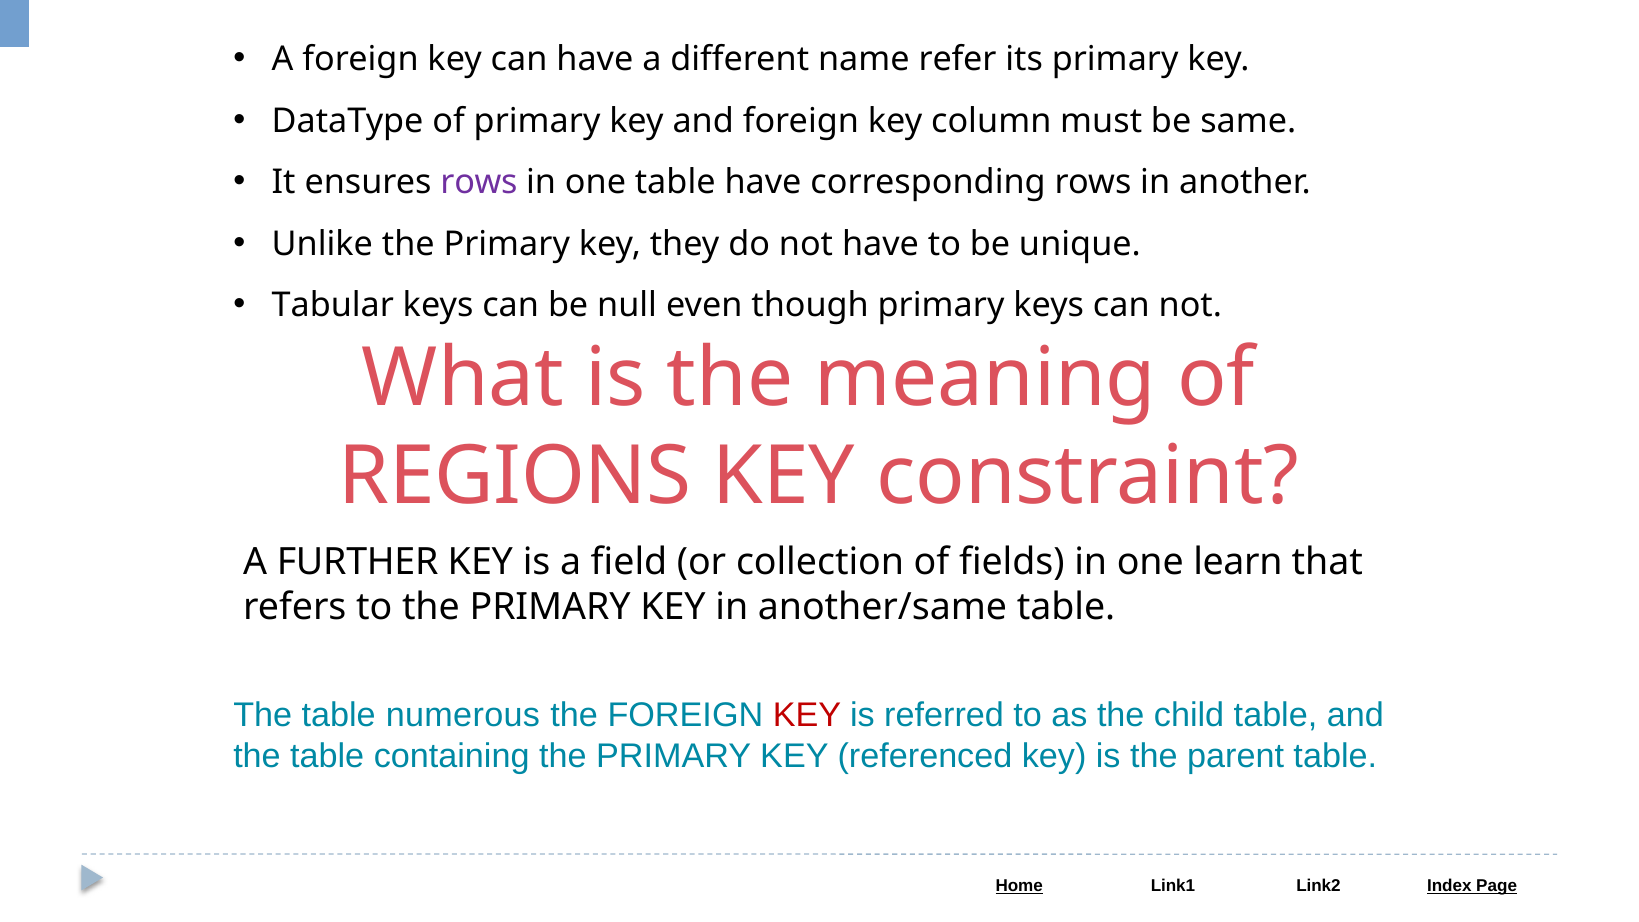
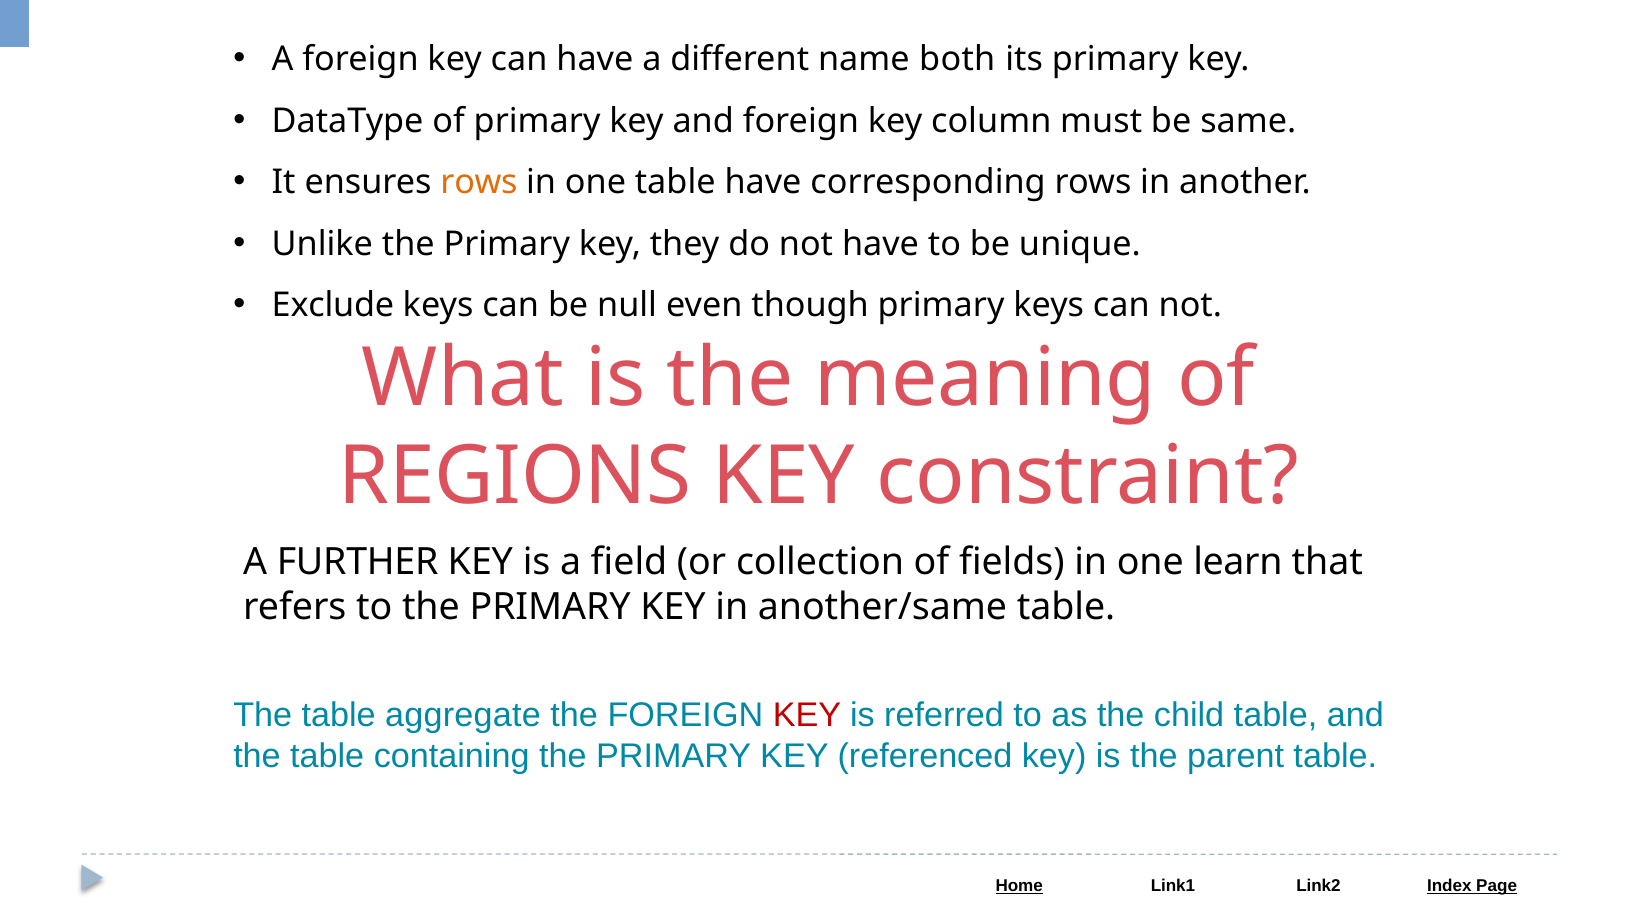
refer: refer -> both (957, 60)
rows colour: purple -> orange (479, 183)
Tabular: Tabular -> Exclude (333, 305)
numerous: numerous -> aggregate (463, 715)
